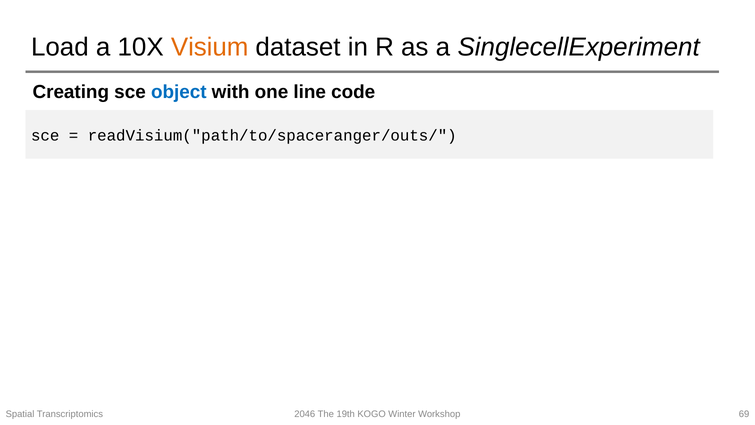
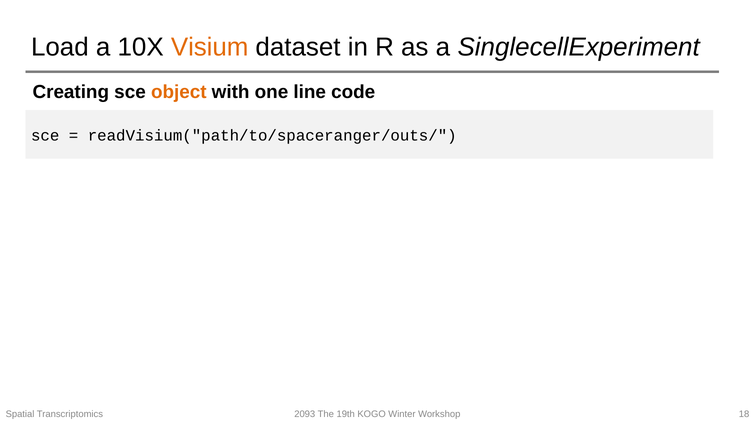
object colour: blue -> orange (179, 92)
2046: 2046 -> 2093 (305, 414)
69: 69 -> 18 (744, 414)
